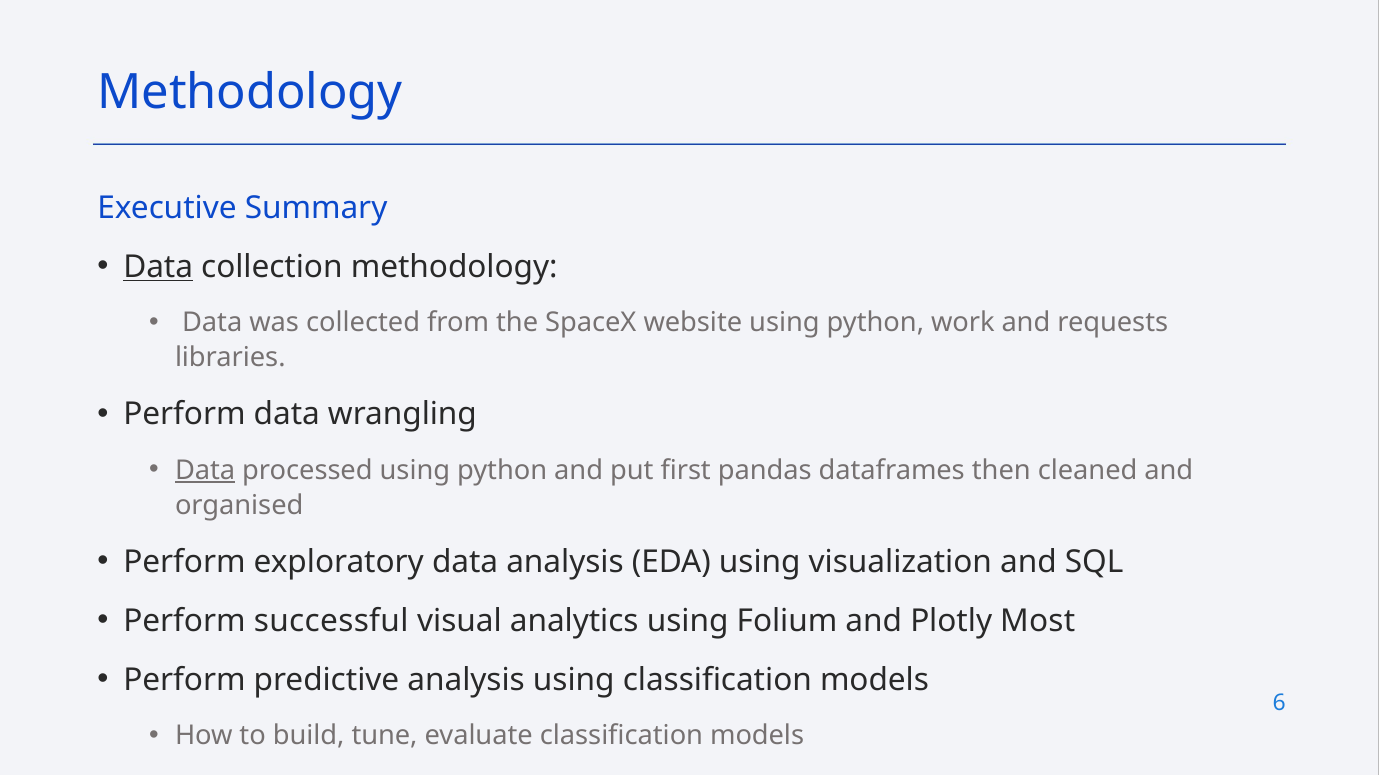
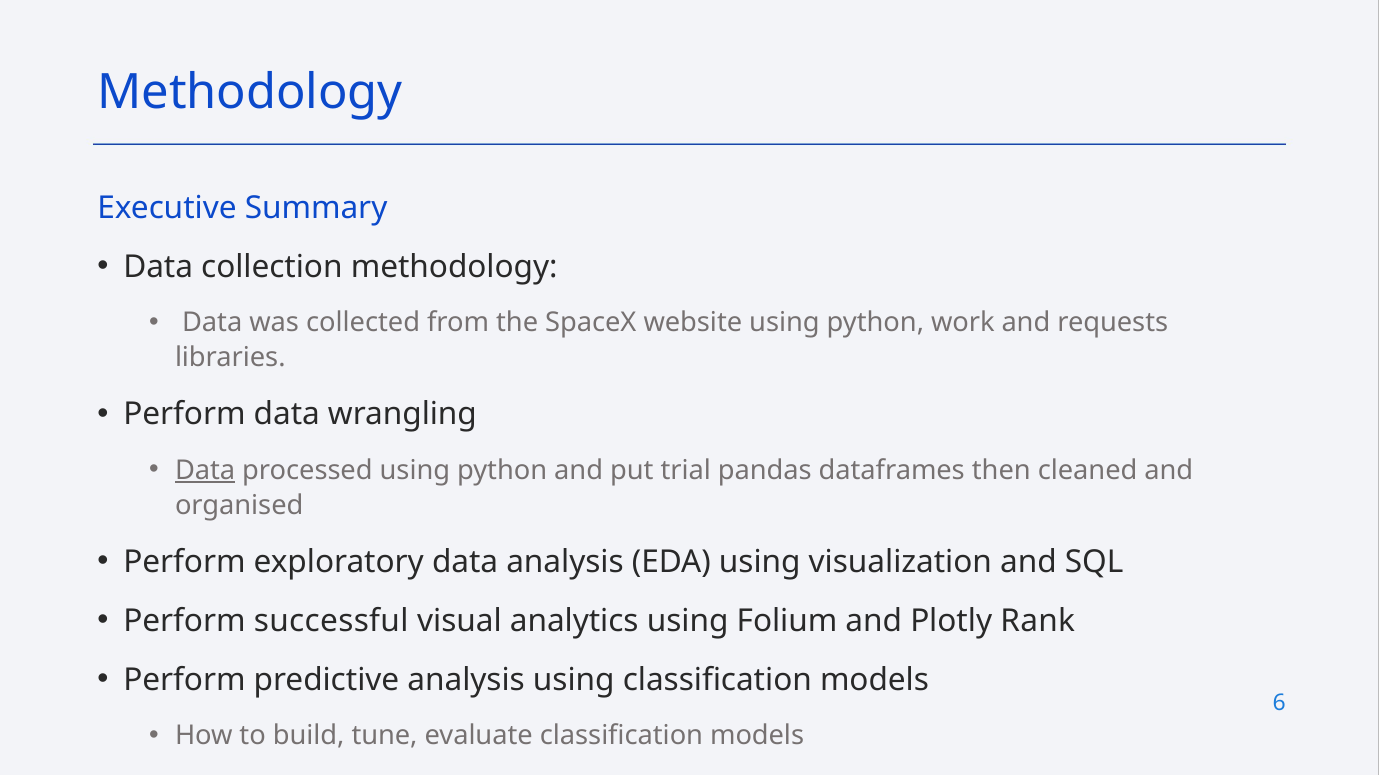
Data underline: present -> none (158, 267)
first: first -> trial (686, 471)
Most: Most -> Rank (1038, 622)
